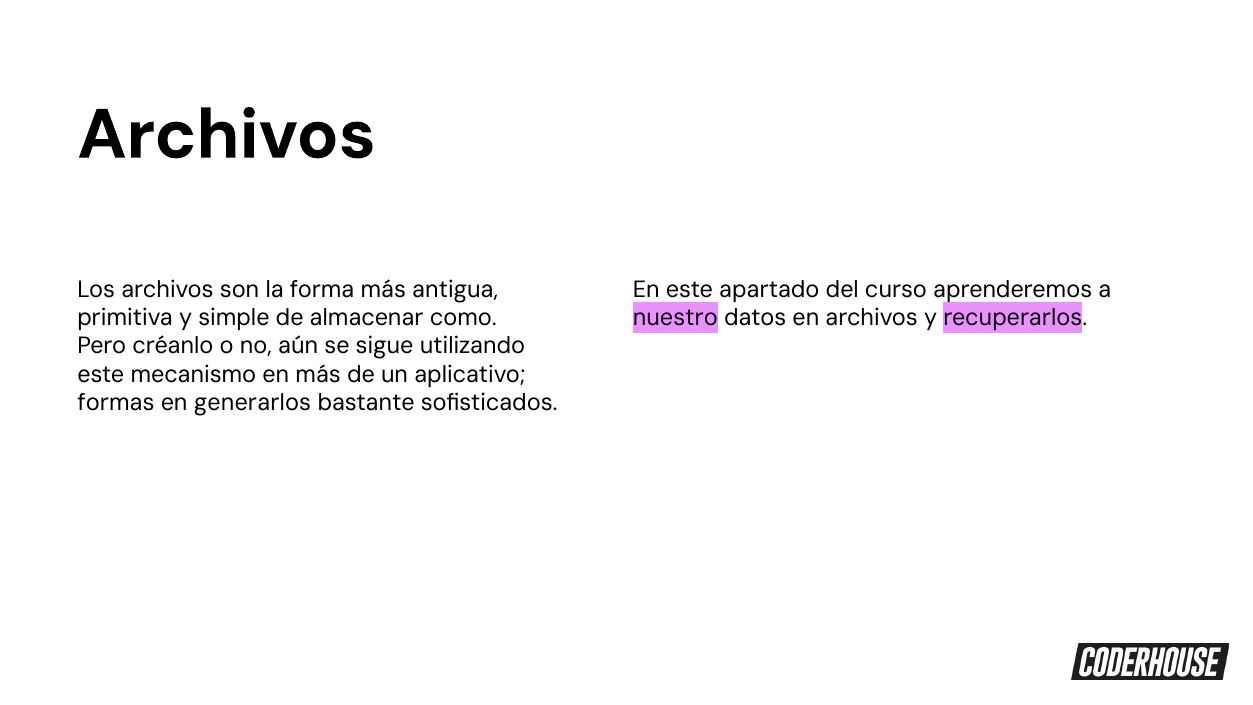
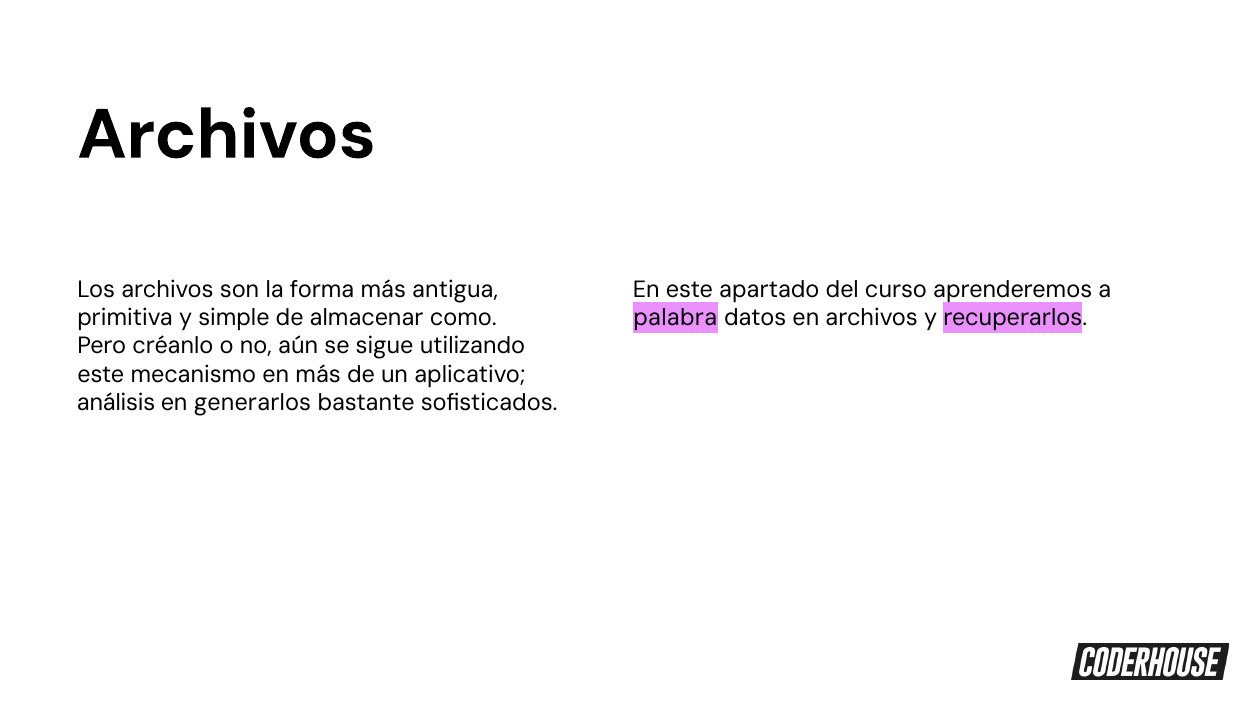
nuestro: nuestro -> palabra (675, 318)
formas: formas -> análisis (116, 402)
